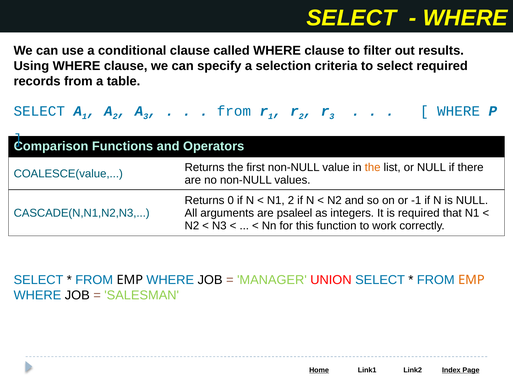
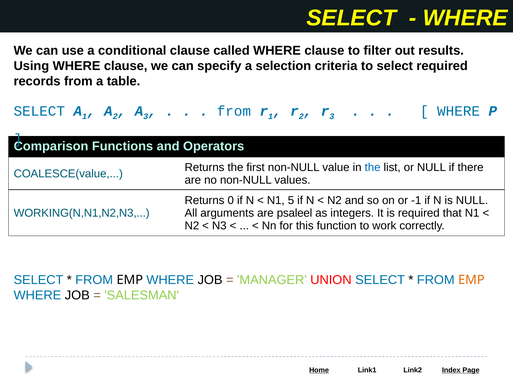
the colour: orange -> blue (373, 167)
N1 2: 2 -> 5 (291, 200)
CASCADE(N,N1,N2,N3: CASCADE(N,N1,N2,N3 -> WORKING(N,N1,N2,N3 (82, 213)
